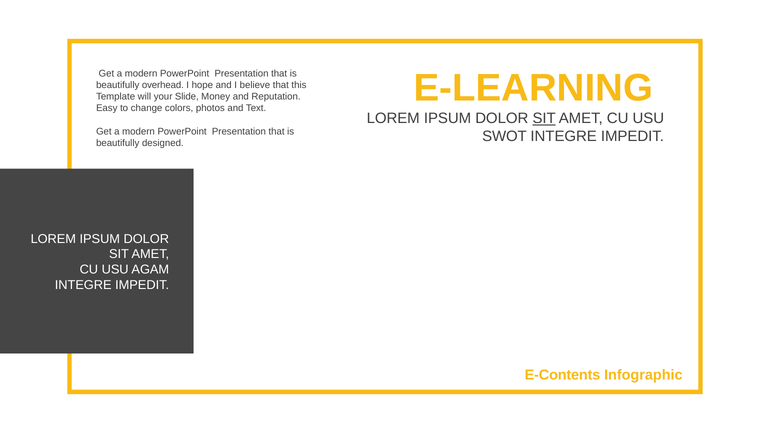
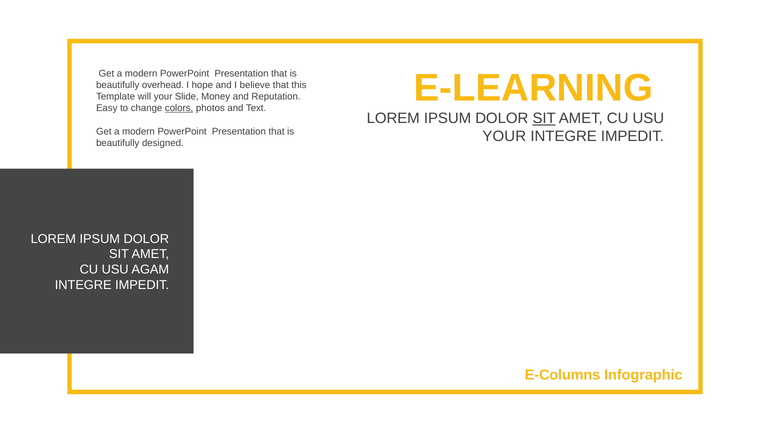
colors underline: none -> present (179, 108)
SWOT: SWOT -> YOUR (504, 137)
E-Contents: E-Contents -> E-Columns (563, 375)
